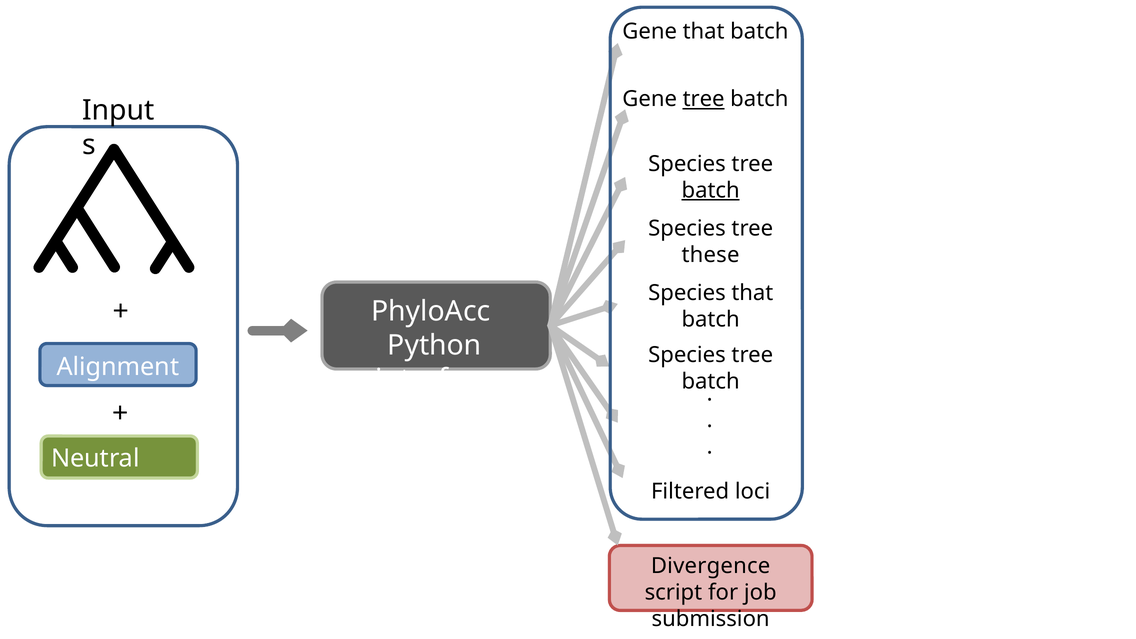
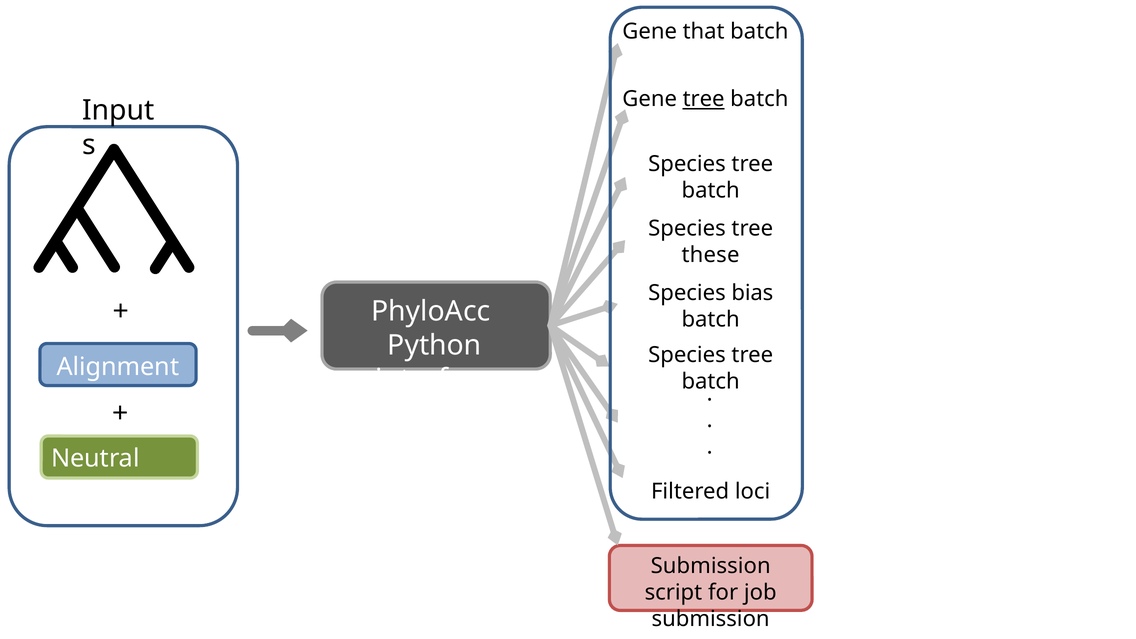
batch underline: present -> none (711, 190)
Species that: that -> bias (752, 293)
Divergence: Divergence -> Submission (711, 566)
